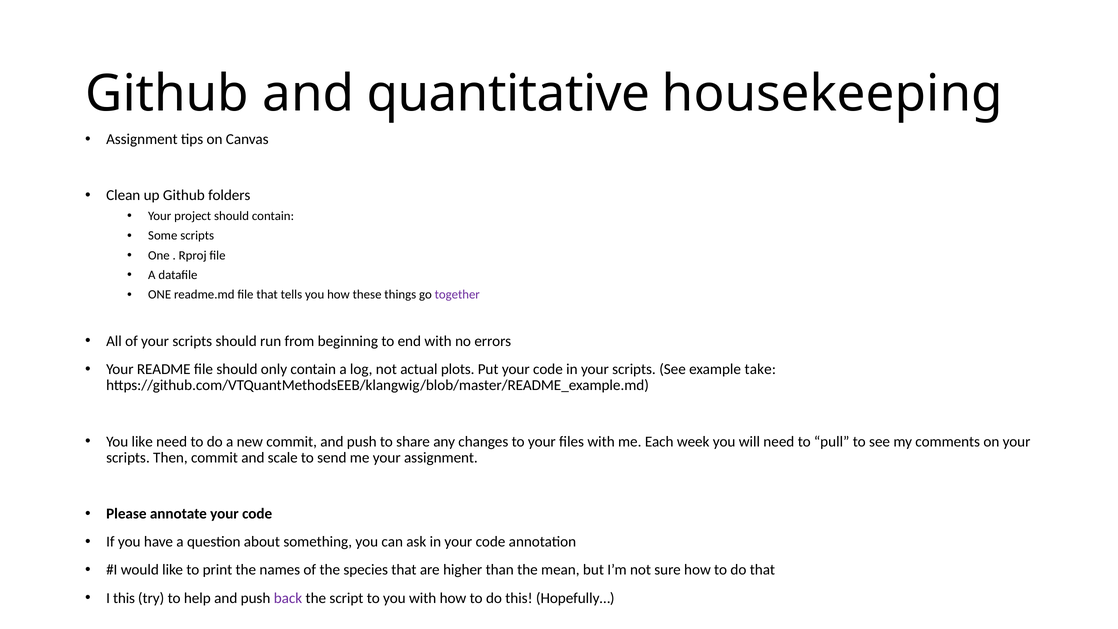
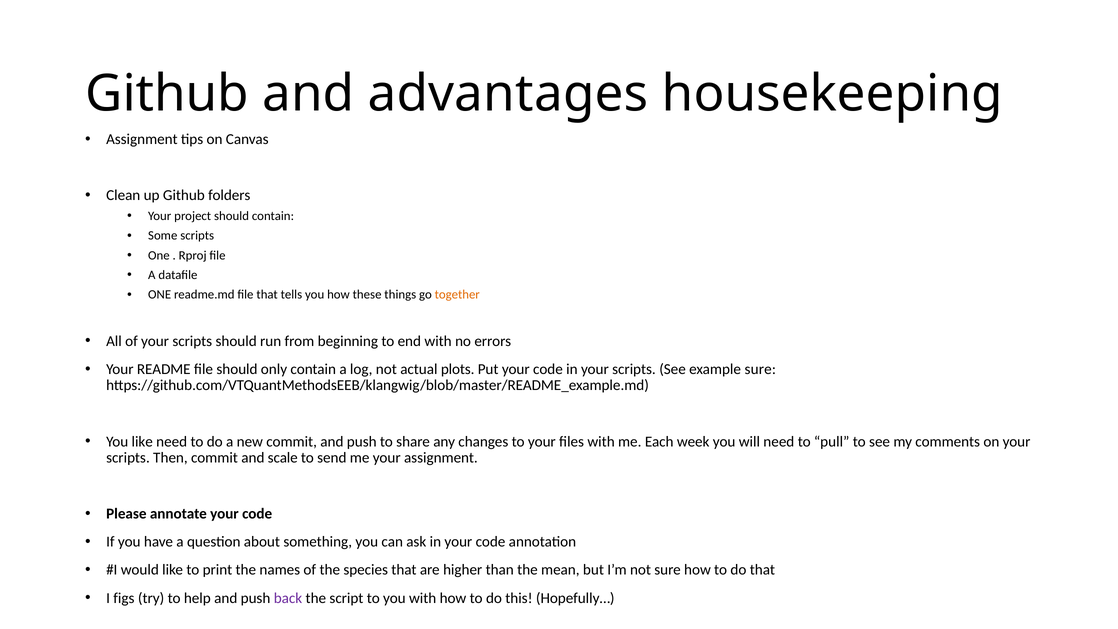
quantitative: quantitative -> advantages (508, 94)
together colour: purple -> orange (457, 295)
example take: take -> sure (760, 369)
I this: this -> figs (124, 598)
